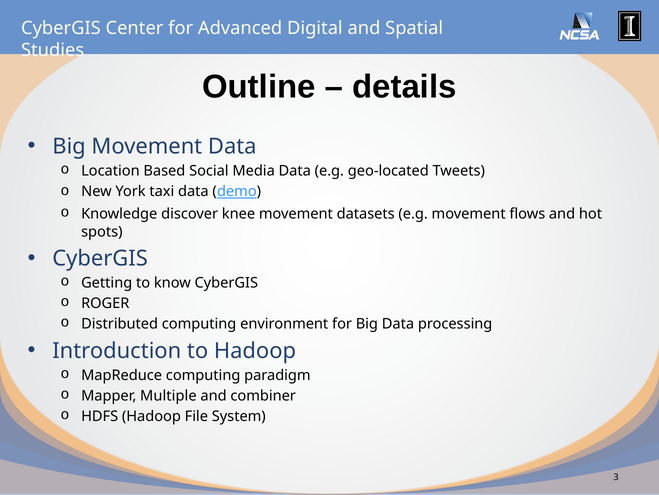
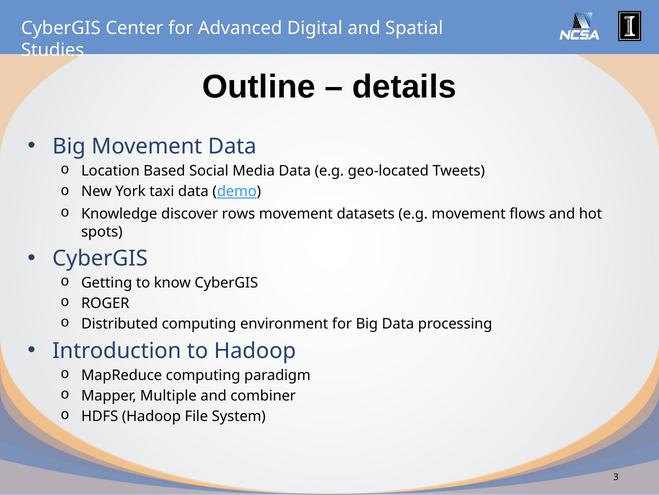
knee: knee -> rows (238, 214)
